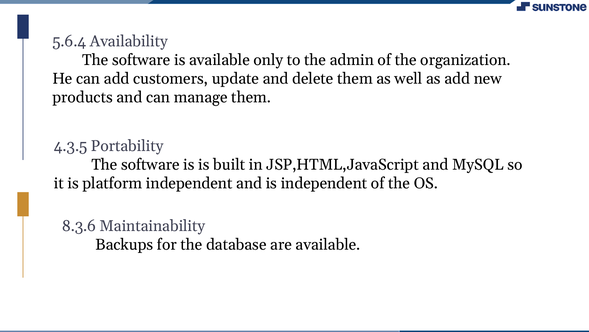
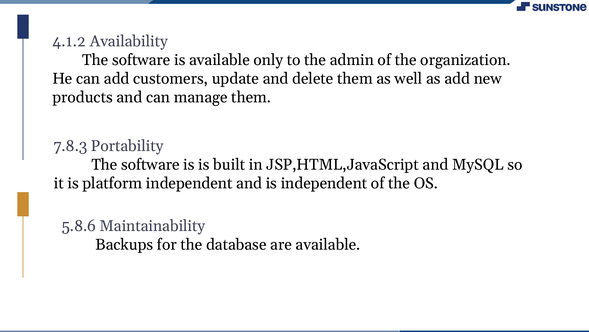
5.6.4: 5.6.4 -> 4.1.2 (69, 41)
4.3.5: 4.3.5 -> 7.8.3 (71, 146)
8.3.6: 8.3.6 -> 5.8.6 (79, 225)
